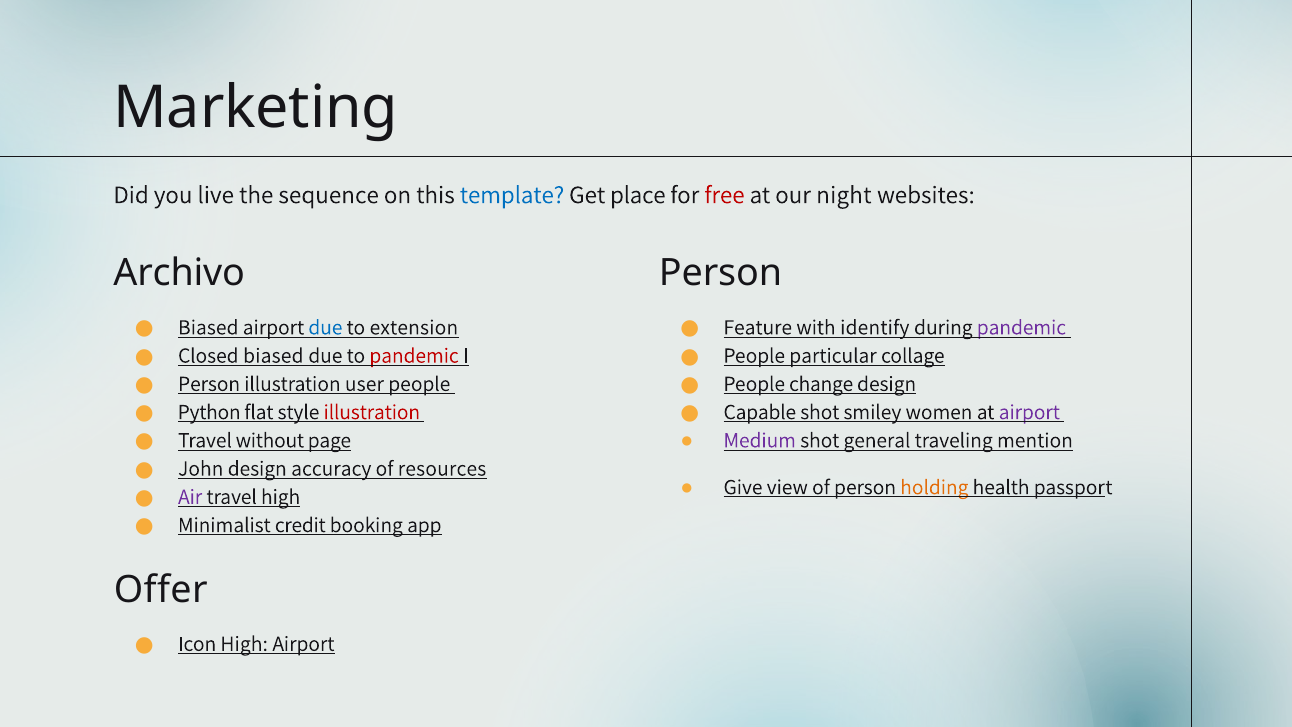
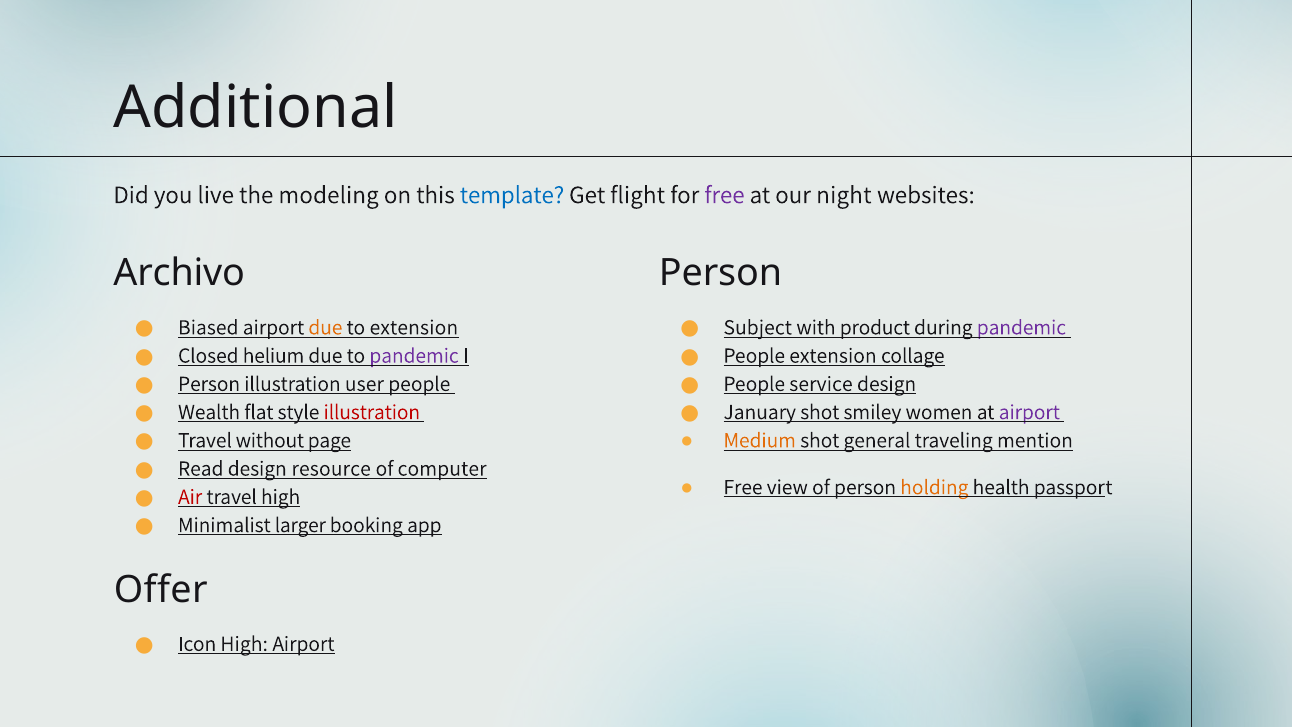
Marketing: Marketing -> Additional (256, 107)
sequence: sequence -> modeling (329, 195)
place: place -> flight (638, 195)
free colour: red -> purple (725, 195)
due colour: blue -> orange (325, 327)
Feature: Feature -> Subject (758, 327)
identify: identify -> product (875, 327)
Closed biased: biased -> helium (273, 355)
pandemic colour: red -> purple (414, 355)
People particular: particular -> extension (833, 355)
change: change -> service (821, 384)
Python: Python -> Wealth (209, 412)
Capable: Capable -> January (760, 412)
Medium colour: purple -> orange (760, 440)
John: John -> Read (201, 468)
accuracy: accuracy -> resource (331, 468)
resources: resources -> computer (442, 468)
Give: Give -> Free (743, 487)
Air colour: purple -> red (190, 497)
credit: credit -> larger (300, 525)
